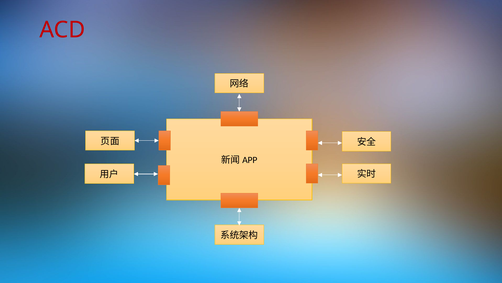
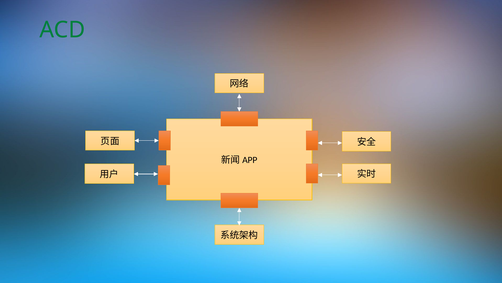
ACD colour: red -> green (62, 30)
